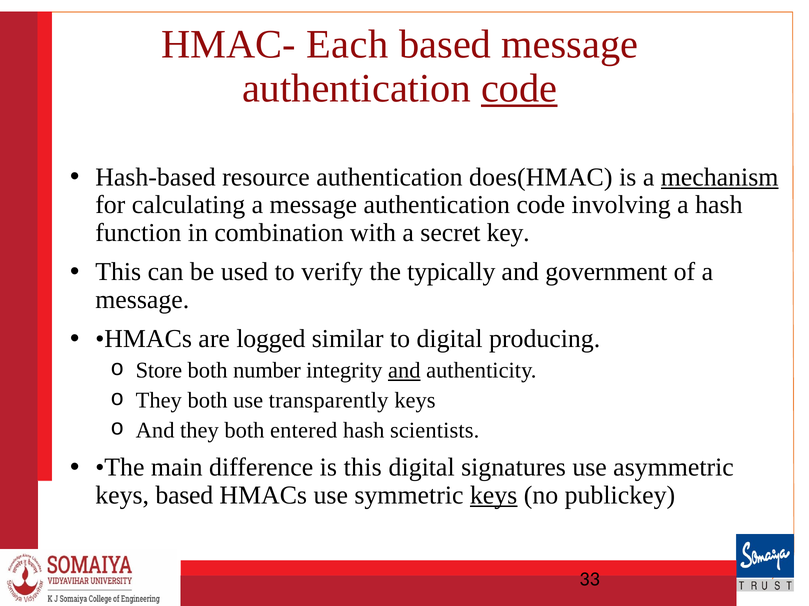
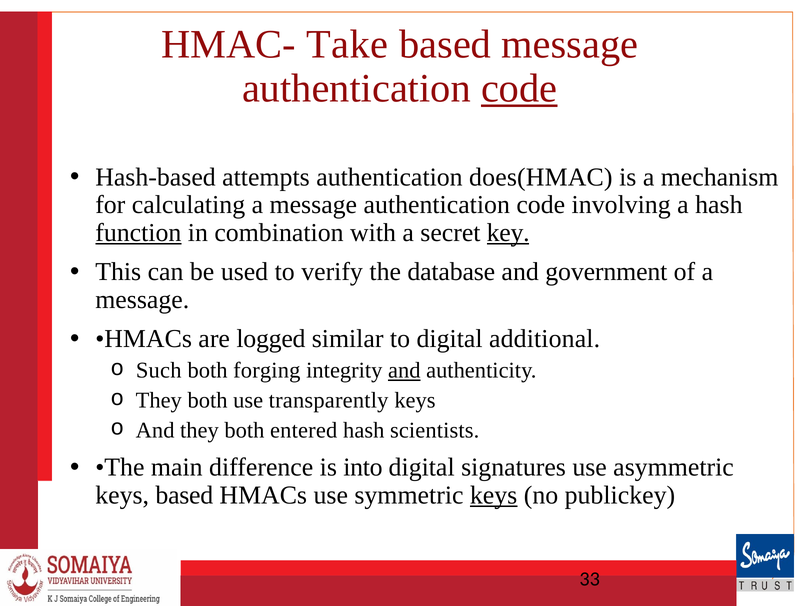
Each: Each -> Take (347, 45)
resource: resource -> attempts (266, 177)
mechanism underline: present -> none (720, 177)
function underline: none -> present (138, 233)
key underline: none -> present (508, 233)
typically: typically -> database (451, 272)
producing: producing -> additional (545, 339)
Store: Store -> Such (159, 371)
number: number -> forging (267, 371)
is this: this -> into (363, 468)
